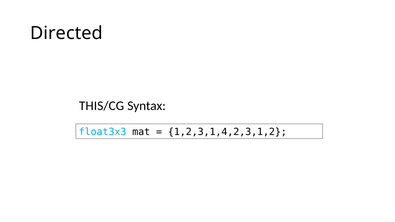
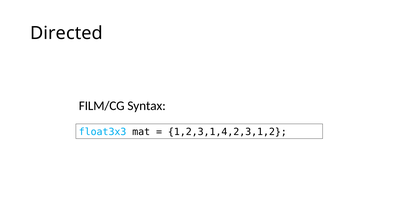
THIS/CG: THIS/CG -> FILM/CG (102, 106)
